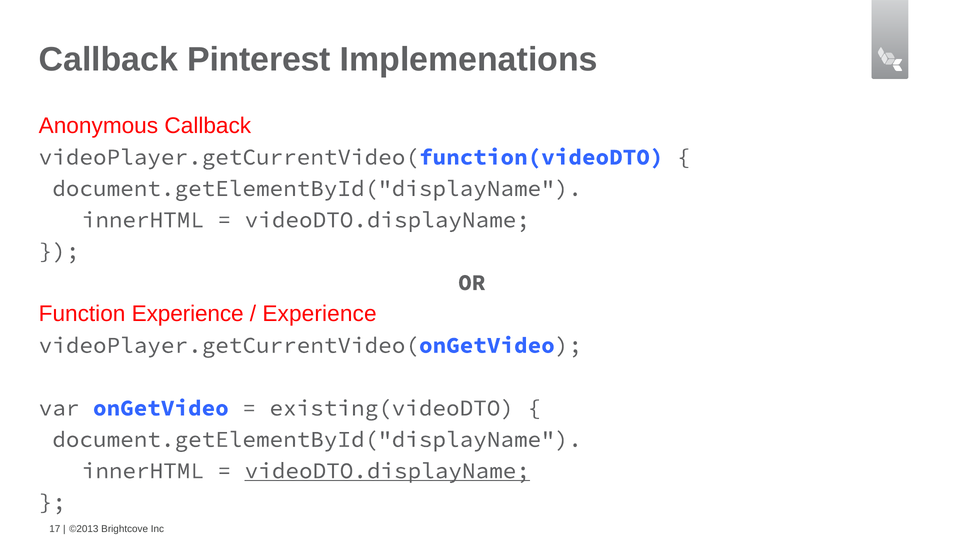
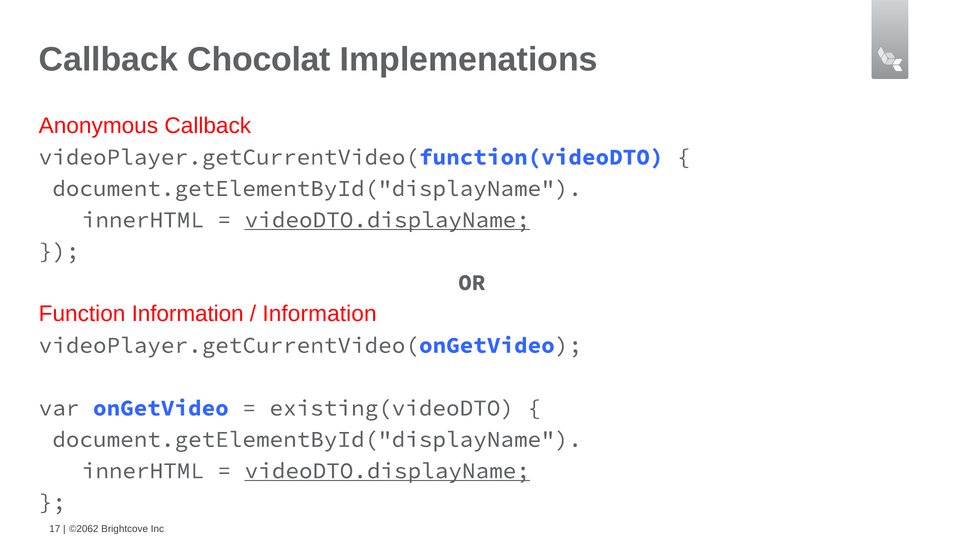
Pinterest: Pinterest -> Chocolat (259, 59)
videoDTO.displayName underline: none -> present (387, 220)
Function Experience: Experience -> Information (188, 314)
Experience: Experience -> Information (320, 314)
©2013: ©2013 -> ©2062 (84, 529)
